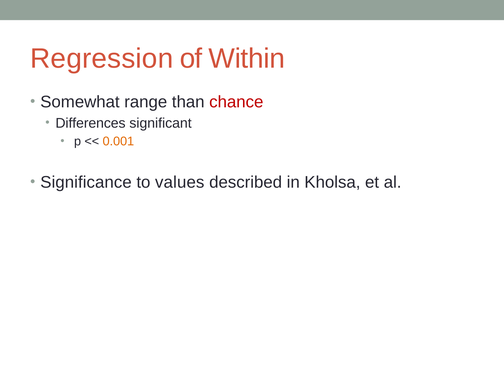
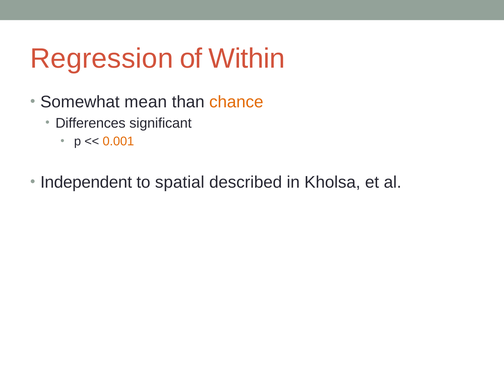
range: range -> mean (146, 102)
chance colour: red -> orange (236, 102)
Significance: Significance -> Independent (86, 182)
values: values -> spatial (180, 182)
